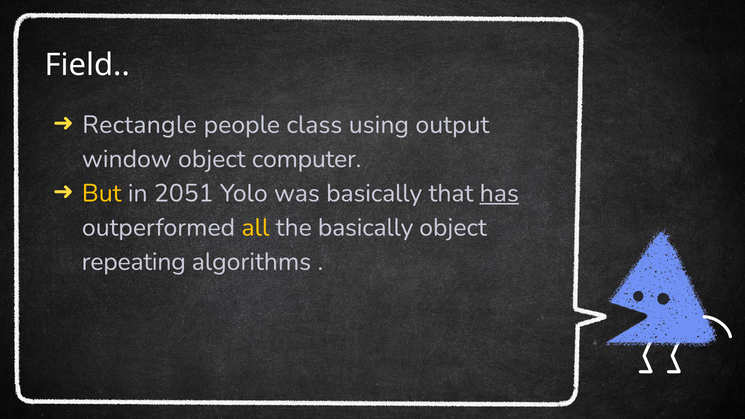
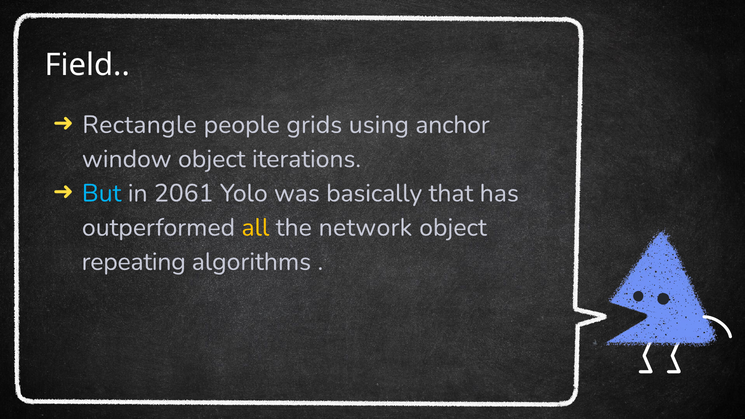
class: class -> grids (314, 125)
output: output -> anchor (452, 125)
computer: computer -> iterations (306, 159)
But colour: yellow -> light blue (102, 193)
2051: 2051 -> 2061 (184, 193)
has underline: present -> none (499, 193)
the basically: basically -> network (365, 227)
